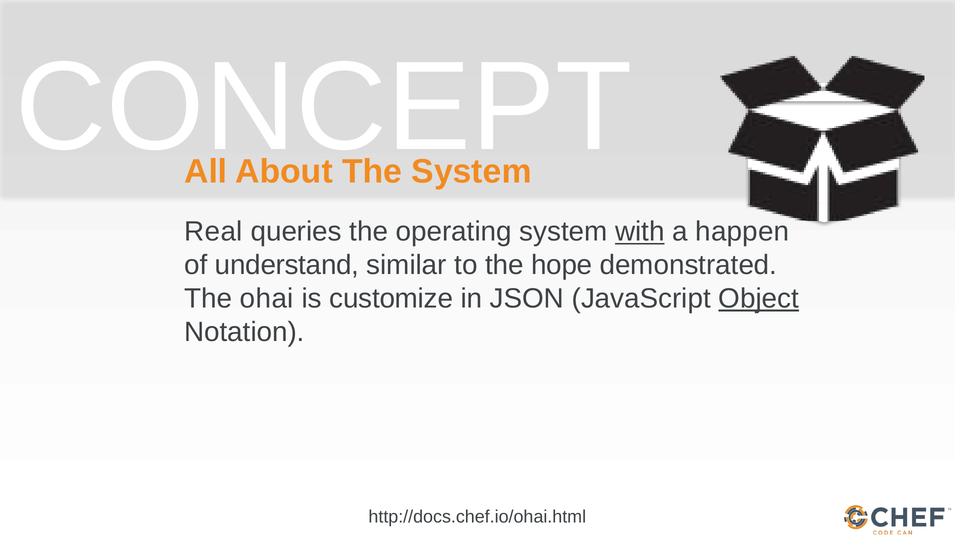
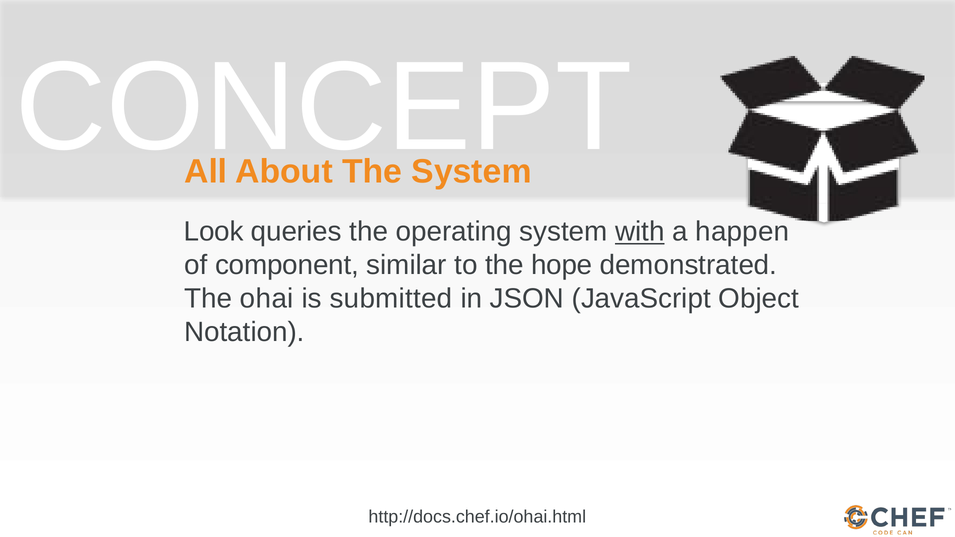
Real: Real -> Look (214, 232)
understand: understand -> component (287, 265)
customize: customize -> submitted (391, 299)
Object underline: present -> none (759, 299)
